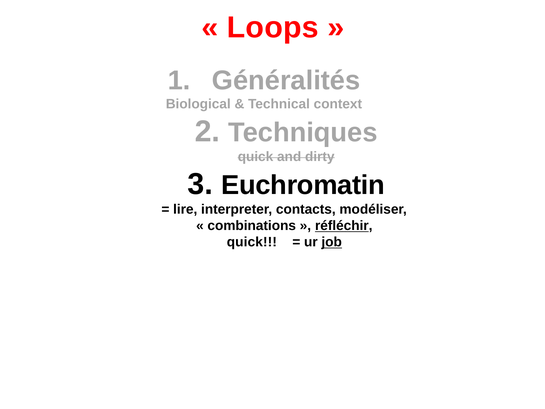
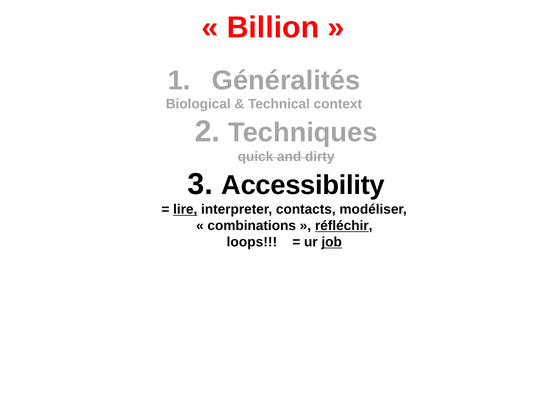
Loops: Loops -> Billion (273, 28)
Euchromatin: Euchromatin -> Accessibility (303, 185)
lire underline: none -> present (185, 209)
quick: quick -> loops (252, 242)
